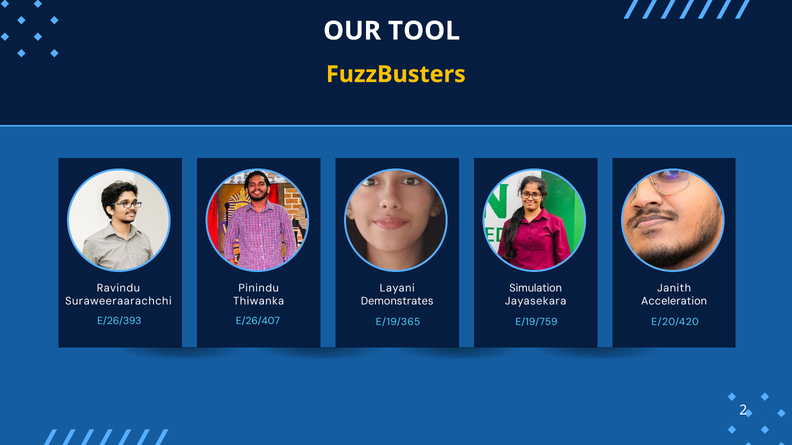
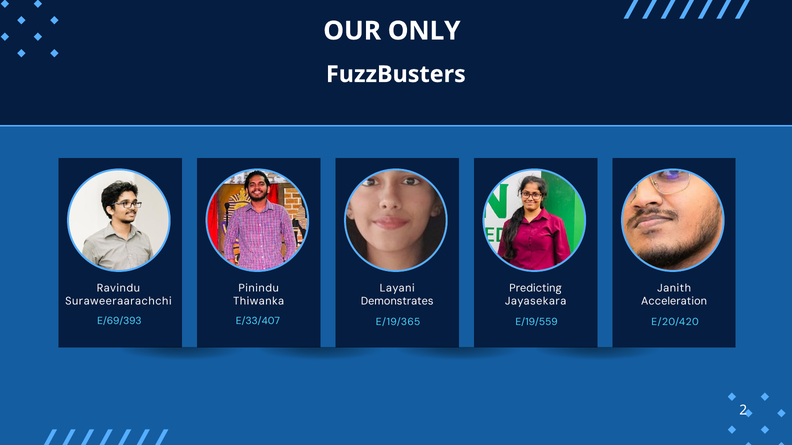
TOOL: TOOL -> ONLY (424, 31)
FuzzBusters colour: yellow -> white (396, 74)
Simulation: Simulation -> Predicting (536, 288)
E/26/393: E/26/393 -> E/69/393 (119, 321)
E/26/407: E/26/407 -> E/33/407 (258, 321)
E/19/759: E/19/759 -> E/19/559 (537, 322)
